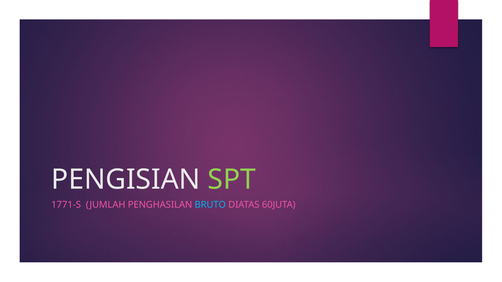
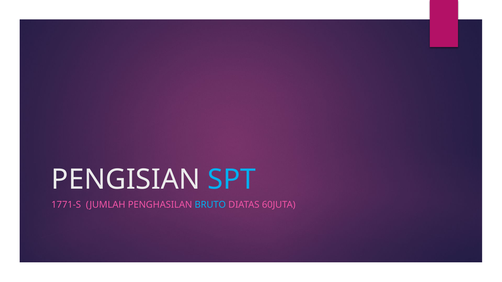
SPT colour: light green -> light blue (232, 180)
